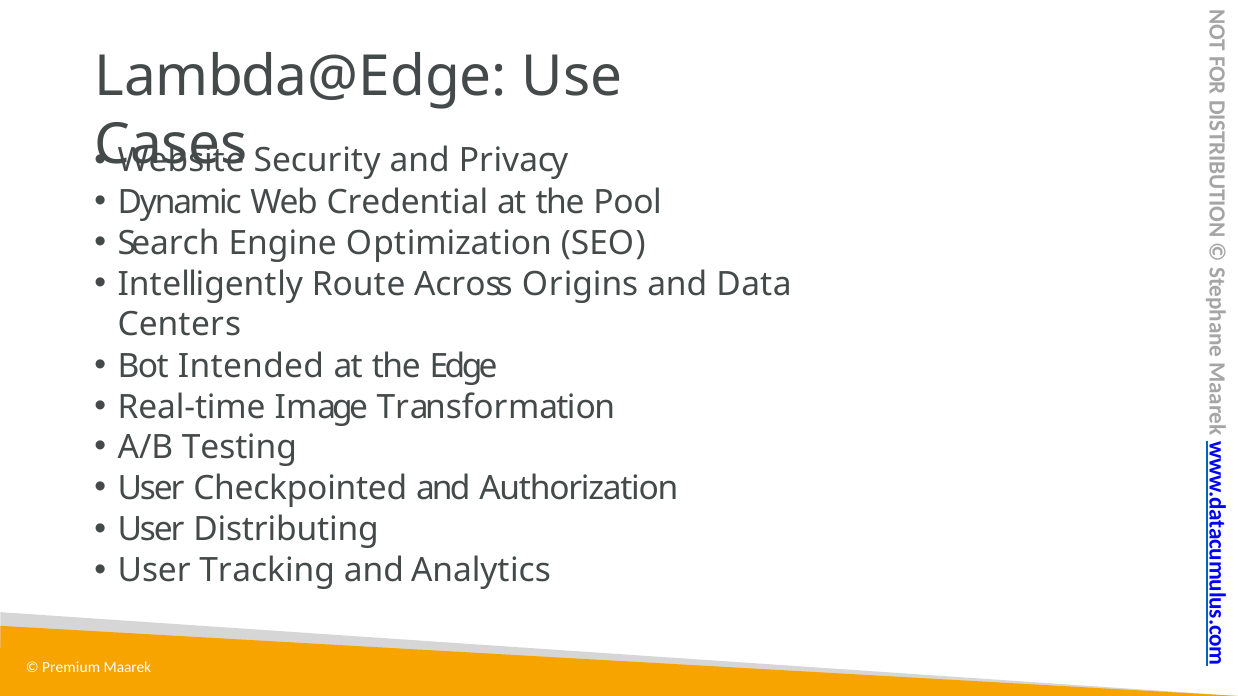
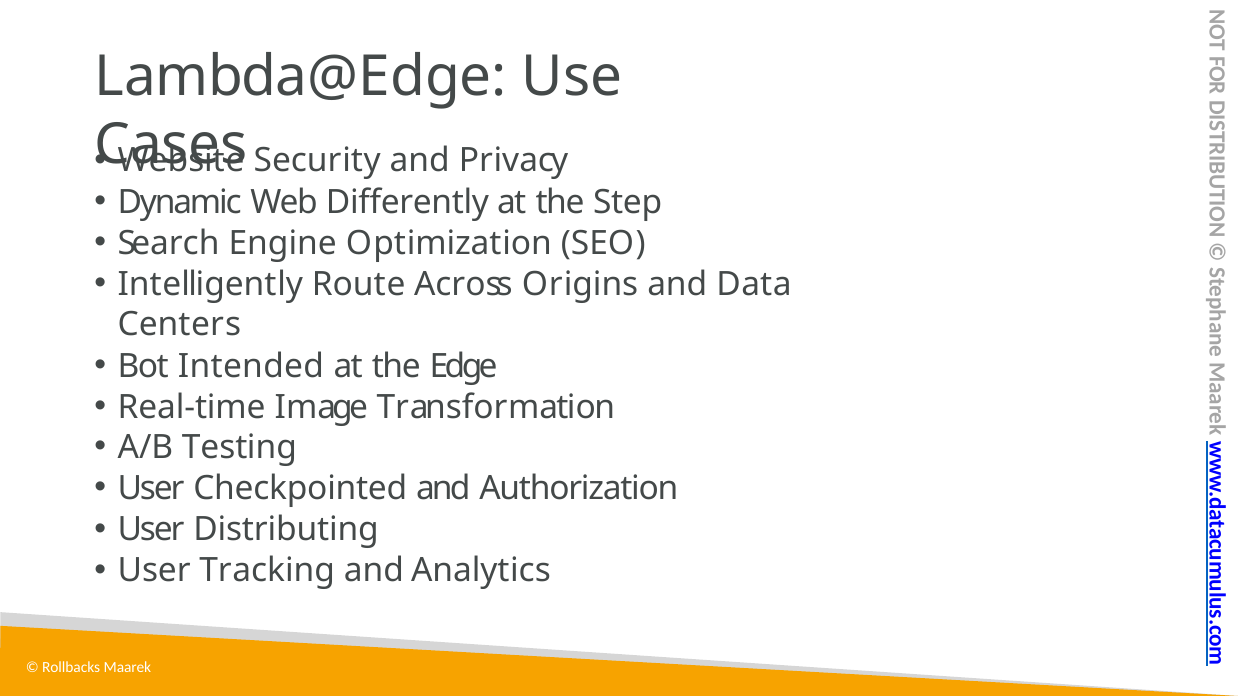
Credential: Credential -> Differently (407, 202)
Pool: Pool -> Step (628, 202)
Premium: Premium -> Rollbacks (71, 668)
